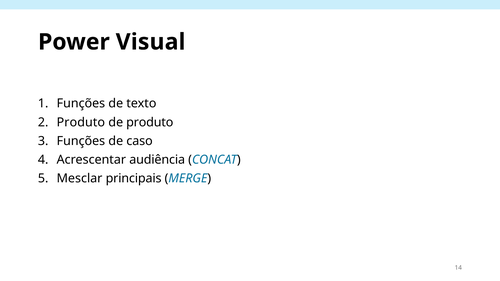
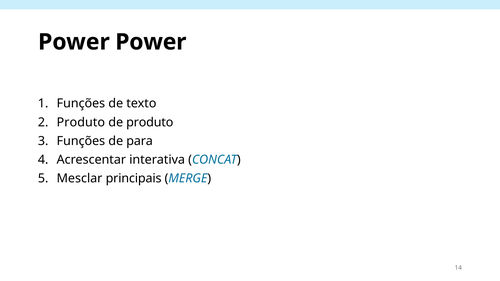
Power Visual: Visual -> Power (151, 42)
caso: caso -> para (140, 141)
audiência: audiência -> interativa (157, 160)
